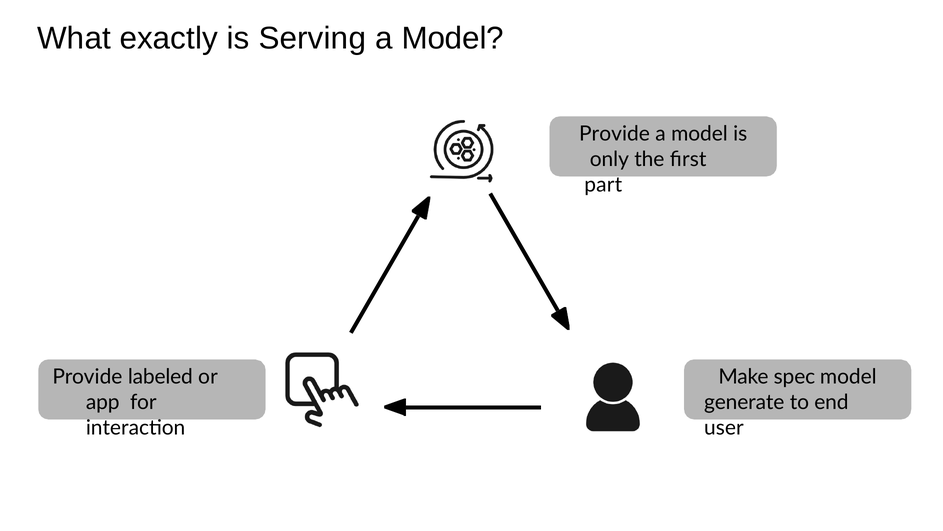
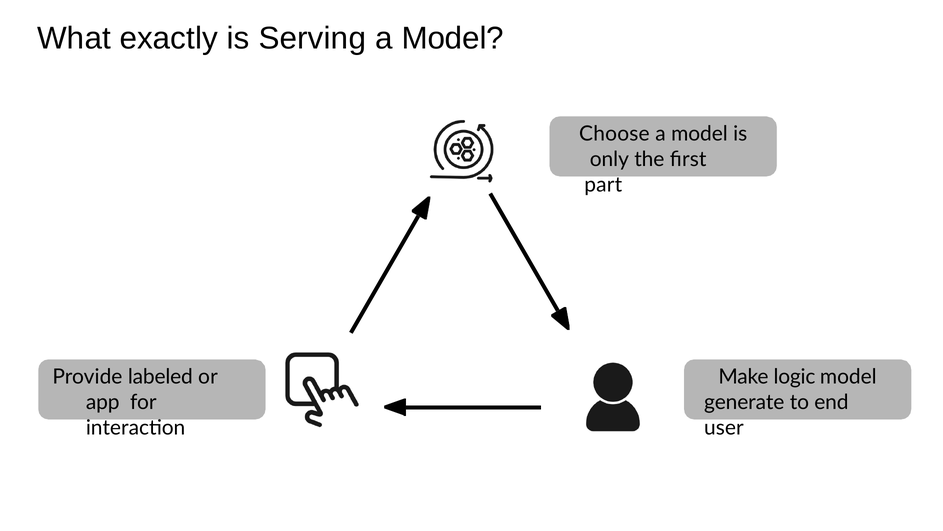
Provide: Provide -> Choose (614, 134)
spec: spec -> logic (794, 377)
